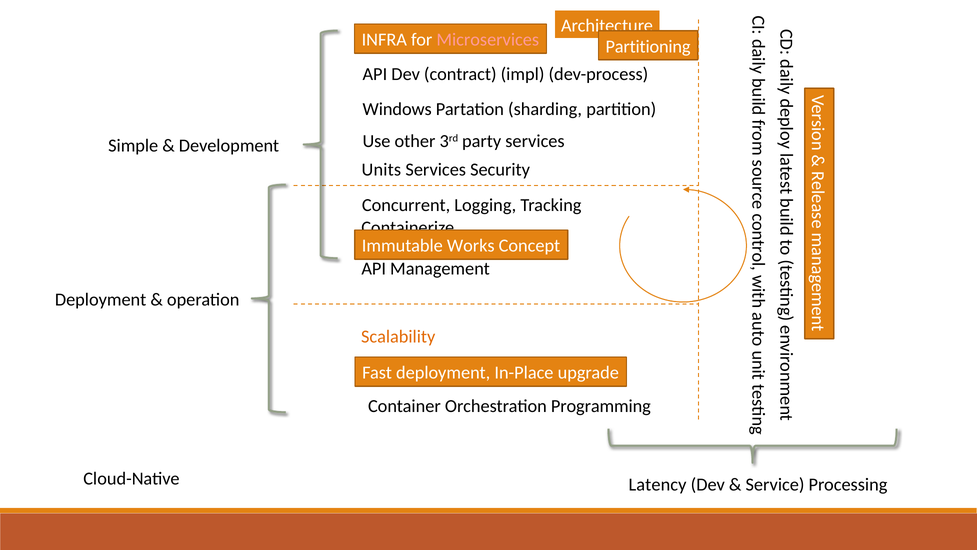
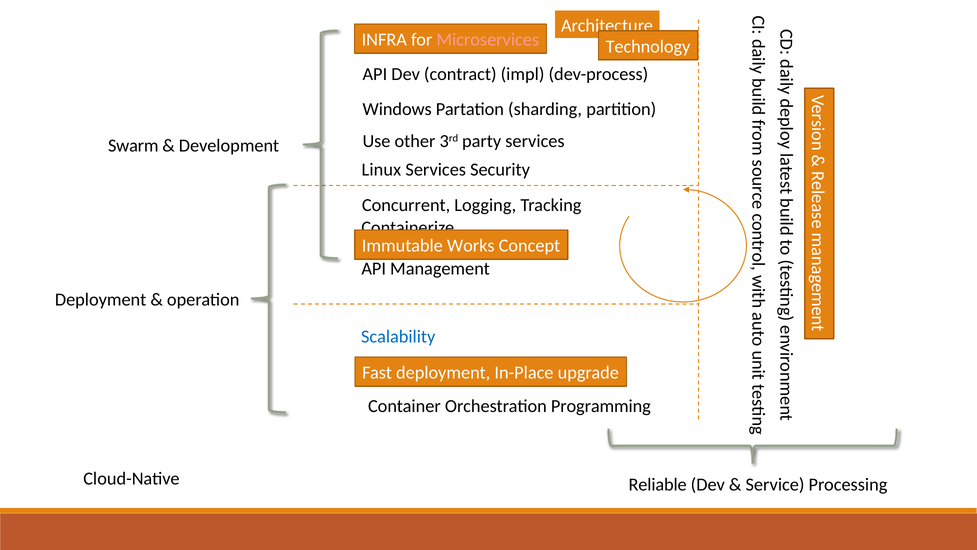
Partitioning: Partitioning -> Technology (648, 46)
Simple: Simple -> Swarm (133, 145)
Units: Units -> Linux (381, 169)
Scalability colour: orange -> blue (398, 337)
Latency: Latency -> Reliable (658, 484)
